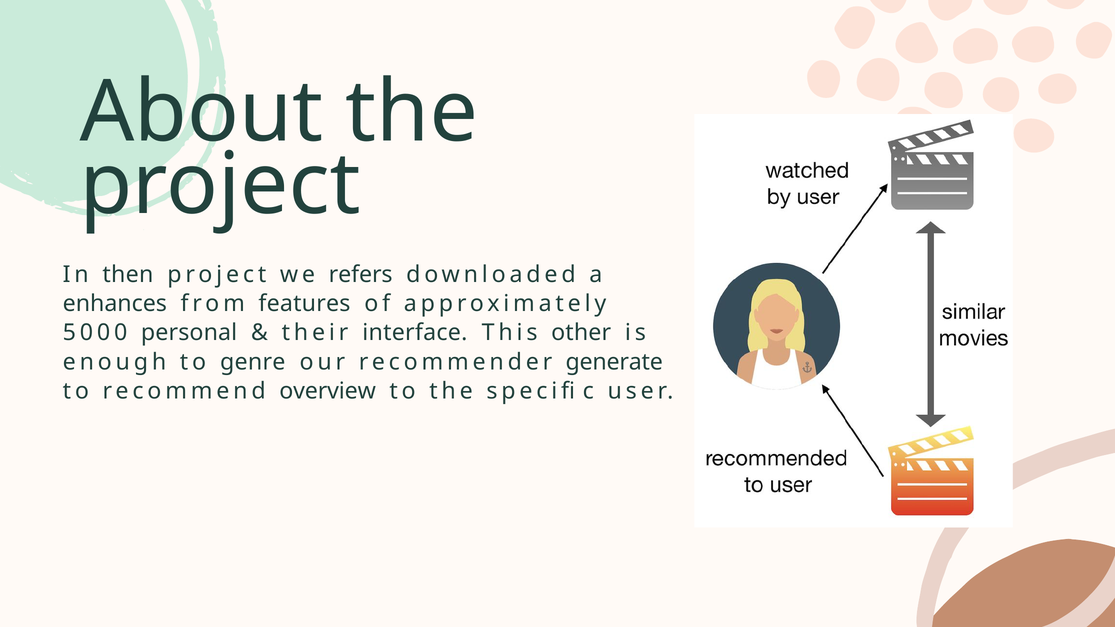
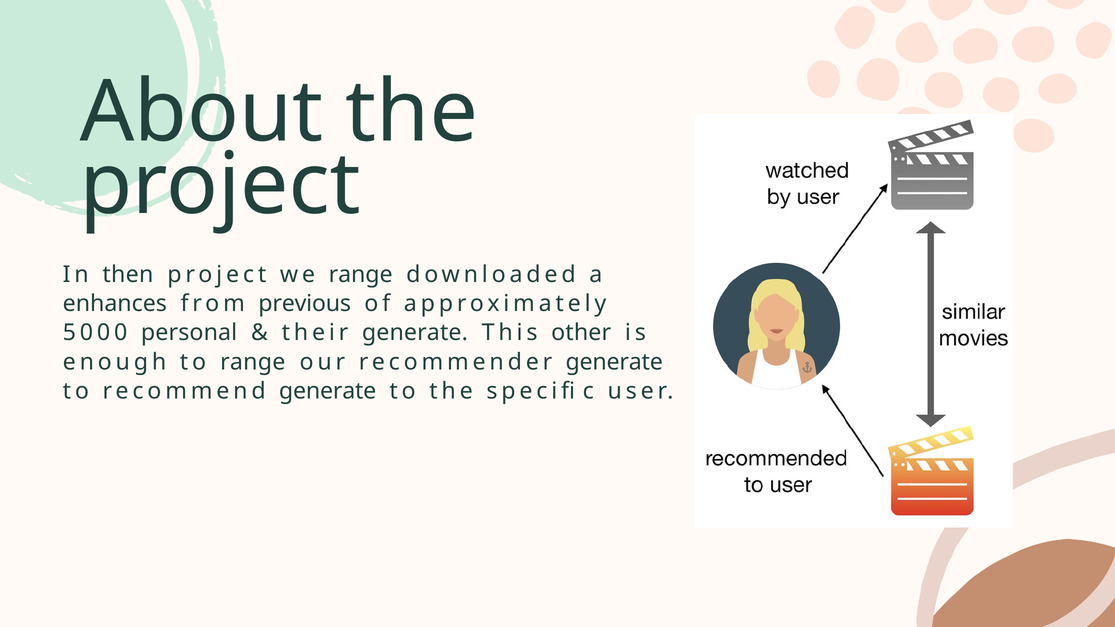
we refers: refers -> range (361, 275)
features: features -> previous (305, 304)
their interface: interface -> generate (415, 333)
to genre: genre -> range (253, 362)
recommend overview: overview -> generate (328, 391)
